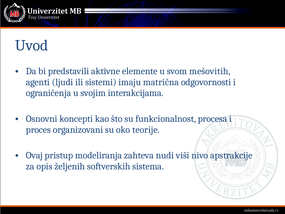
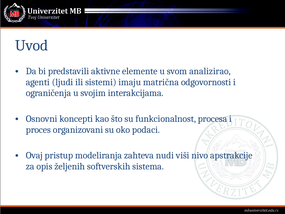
mešovitih: mešovitih -> analizirao (210, 71)
teorije: teorije -> podaci (146, 130)
